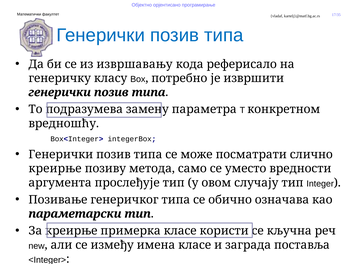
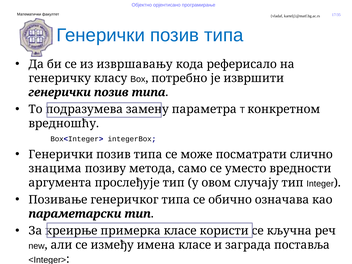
креирње: креирње -> знацима (55, 169)
